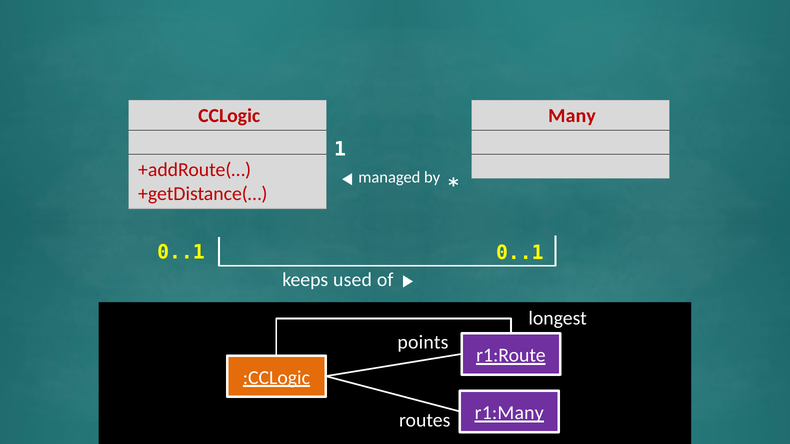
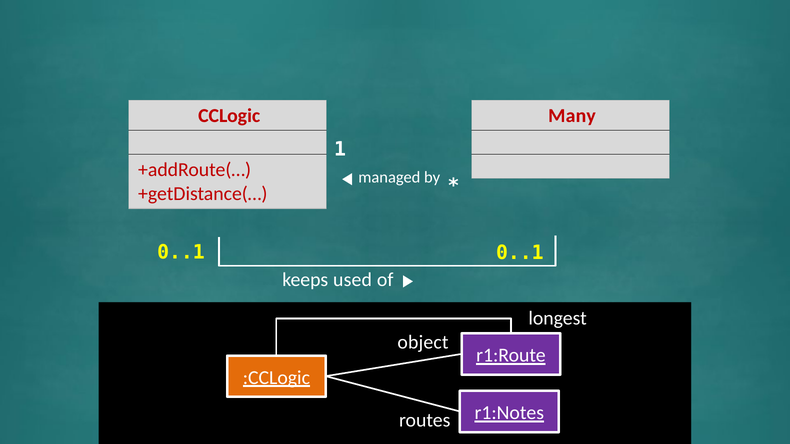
points: points -> object (423, 343)
r1:Many: r1:Many -> r1:Notes (509, 413)
